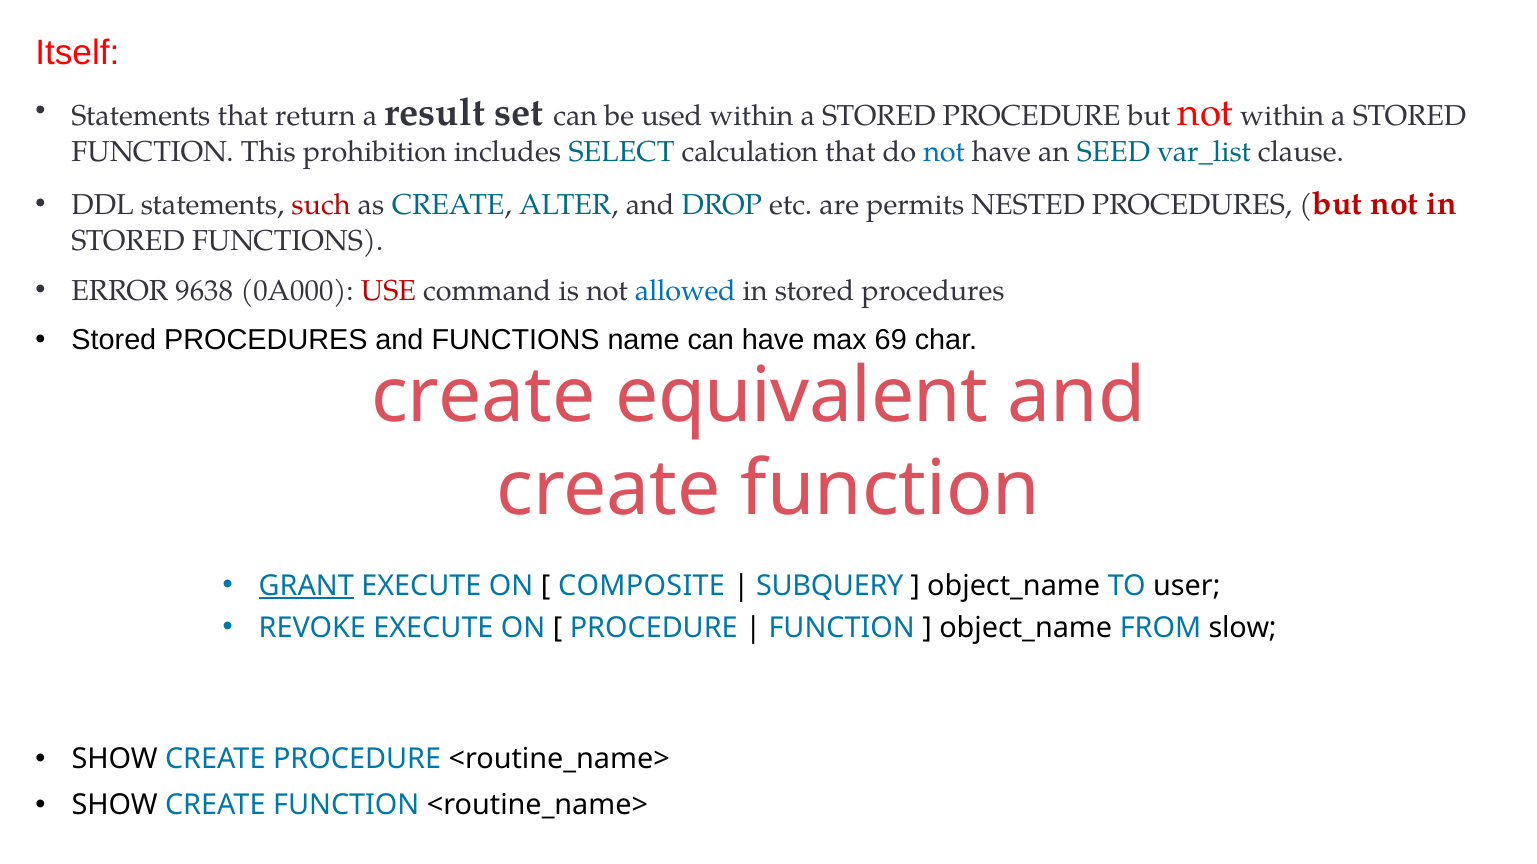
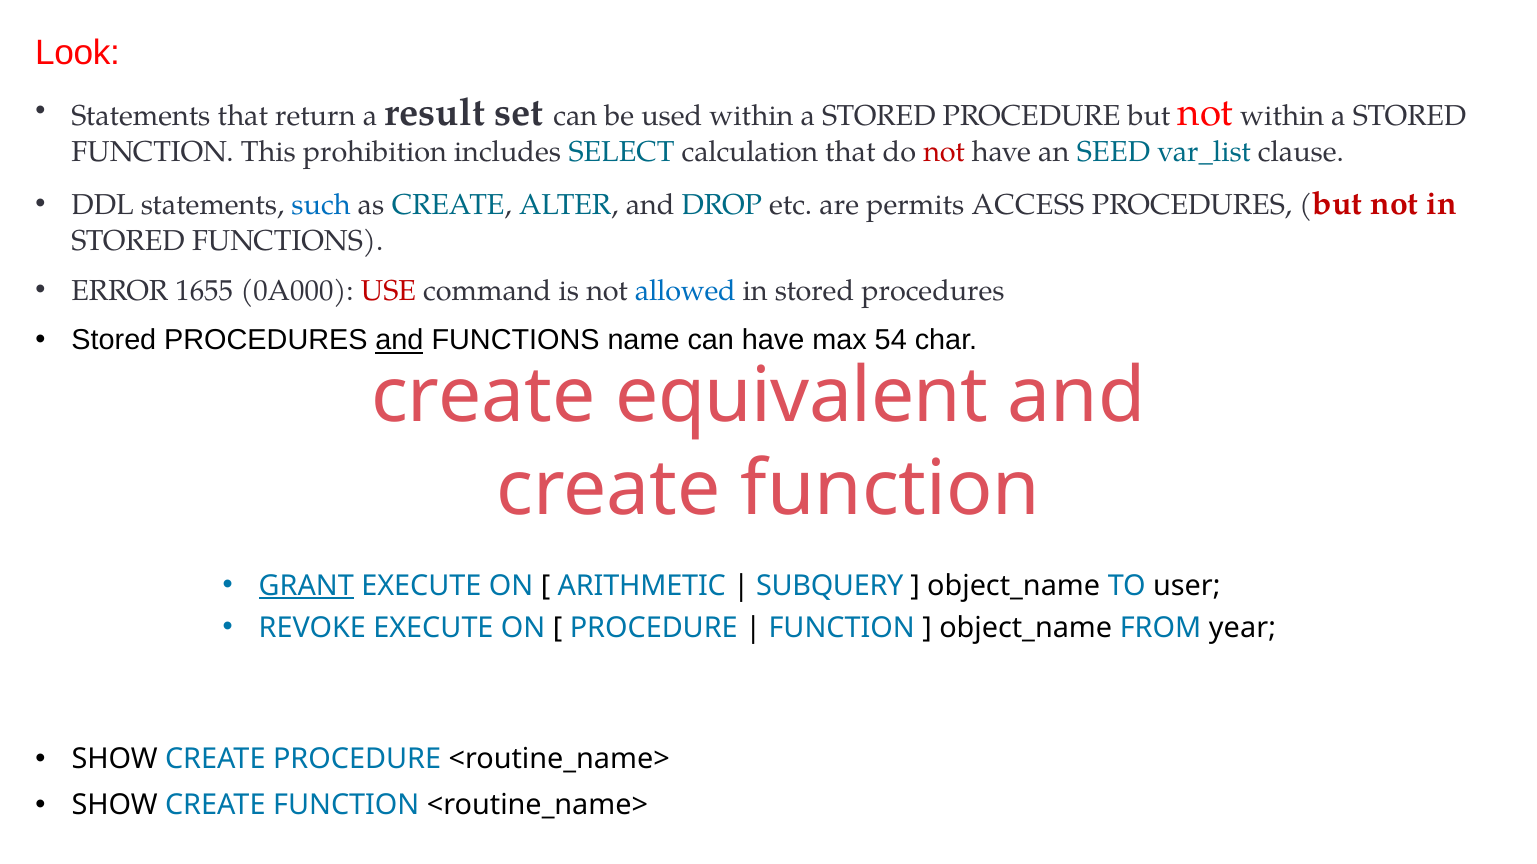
Itself: Itself -> Look (78, 53)
not colour: blue -> red (944, 152)
such colour: red -> blue (321, 206)
NESTED: NESTED -> ACCESS (1028, 206)
9638: 9638 -> 1655 (204, 291)
and underline: none -> present (399, 341)
69: 69 -> 54 (891, 341)
COMPOSITE: COMPOSITE -> ARITHMETIC (642, 586)
slow: slow -> year (1242, 628)
